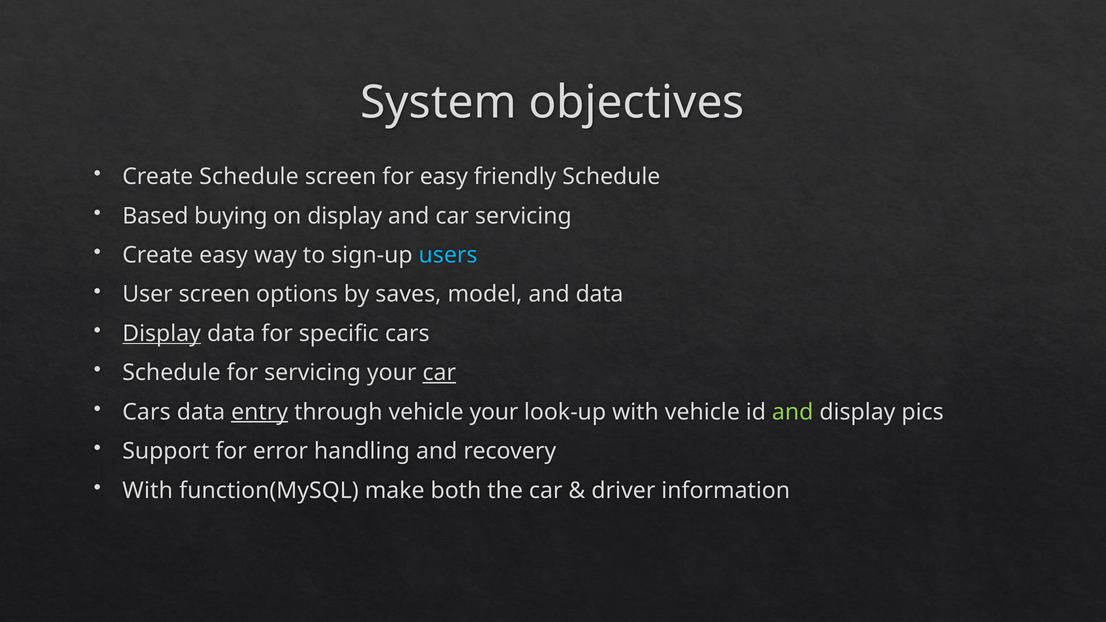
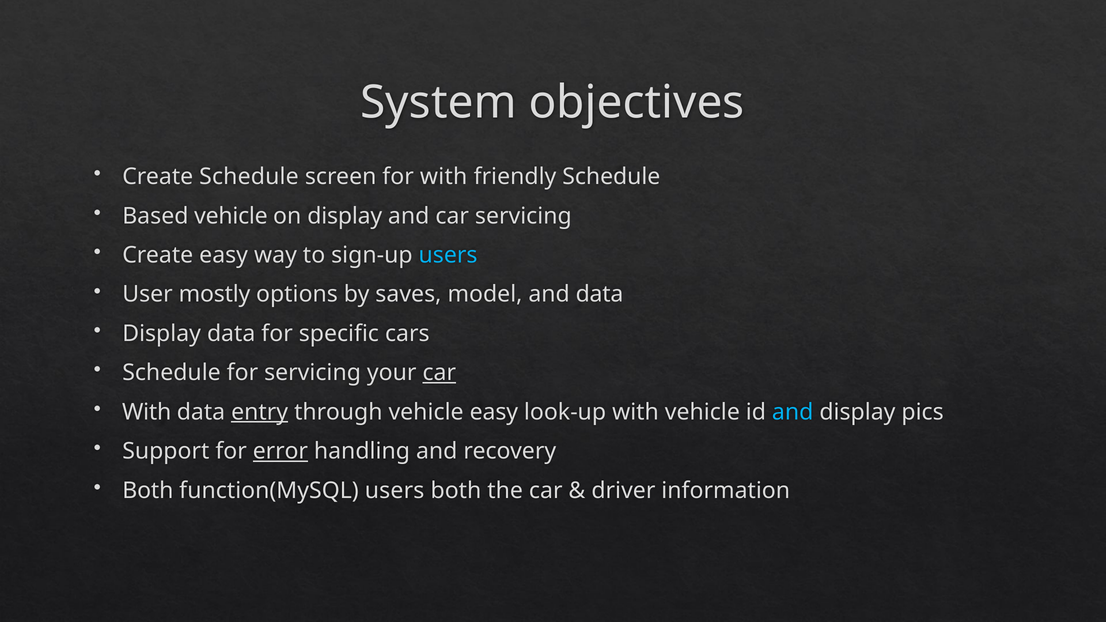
for easy: easy -> with (444, 177)
Based buying: buying -> vehicle (231, 216)
User screen: screen -> mostly (214, 294)
Display underline: present -> none (162, 334)
Cars: Cars -> With (147, 412)
vehicle your: your -> easy (494, 412)
and colour: light green -> light blue (793, 412)
error underline: none -> present (280, 451)
With: With -> Both (148, 491)
function(MySQL make: make -> users (395, 491)
